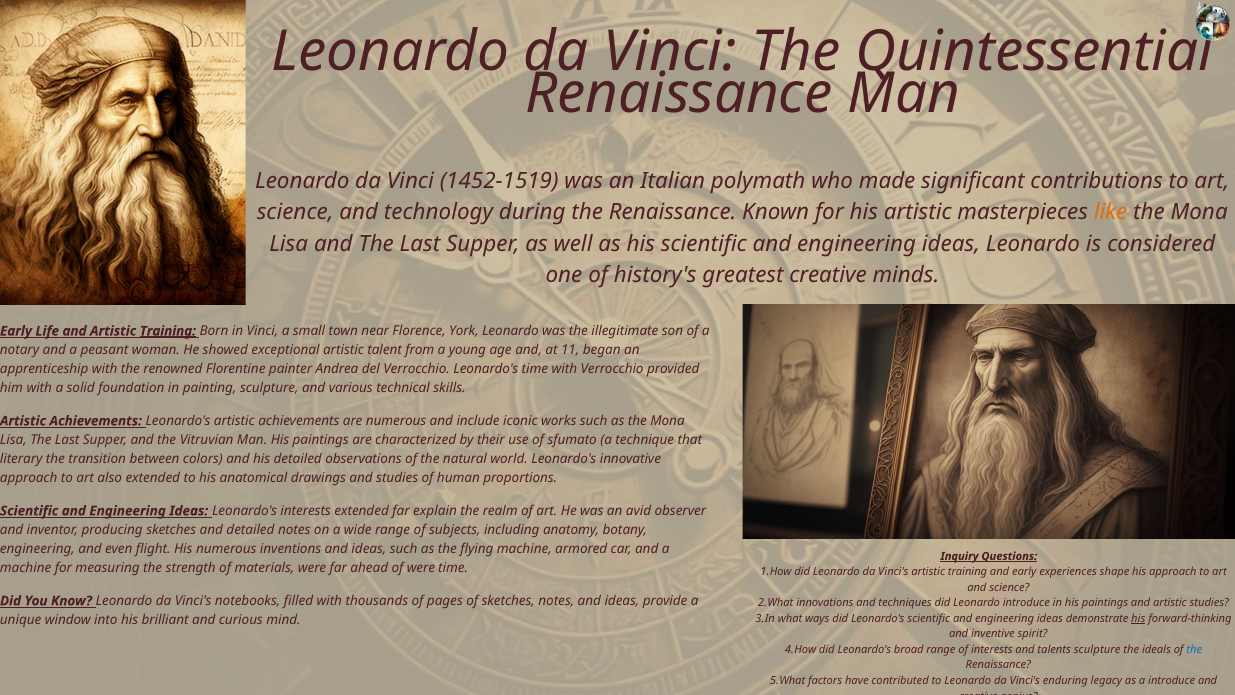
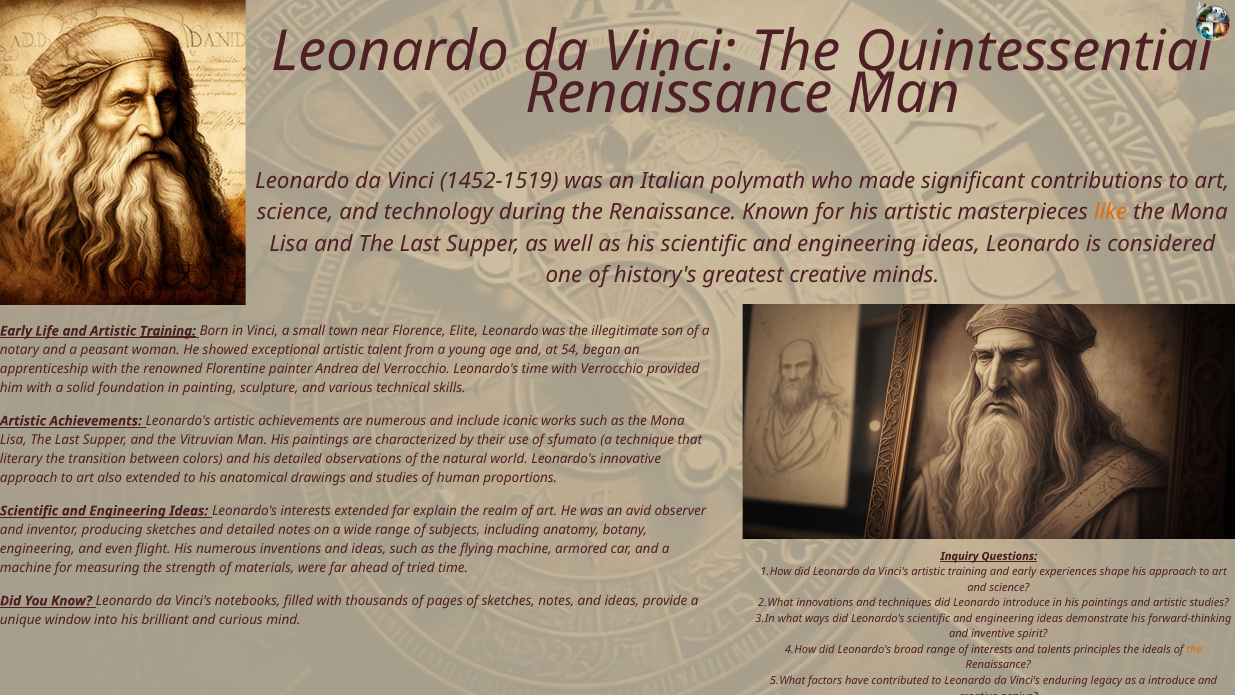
York: York -> Elite (464, 331)
11: 11 -> 54 (570, 350)
of were: were -> tried (421, 568)
his underline: present -> none (1138, 618)
talents sculpture: sculpture -> principles (1097, 649)
the colour: blue -> orange (1194, 649)
